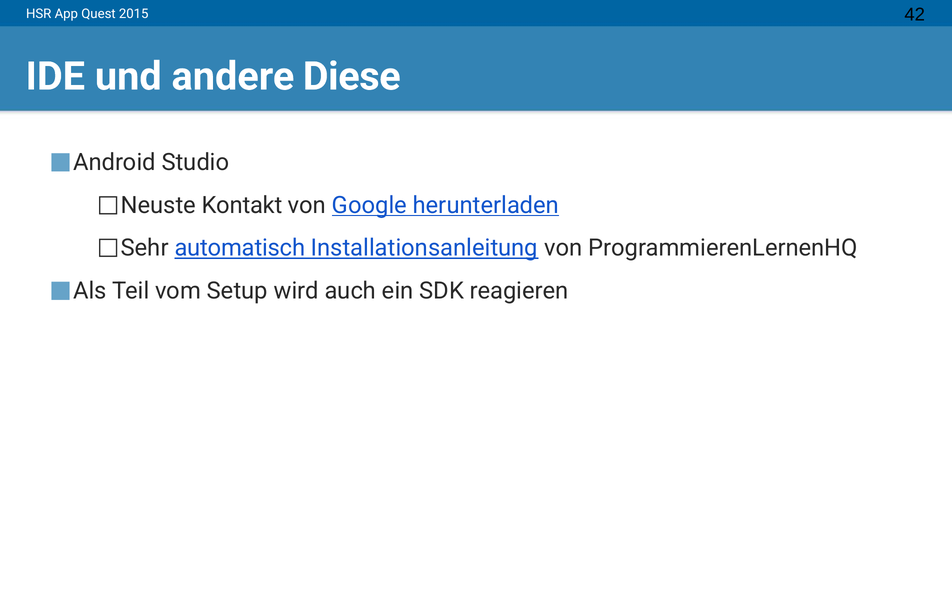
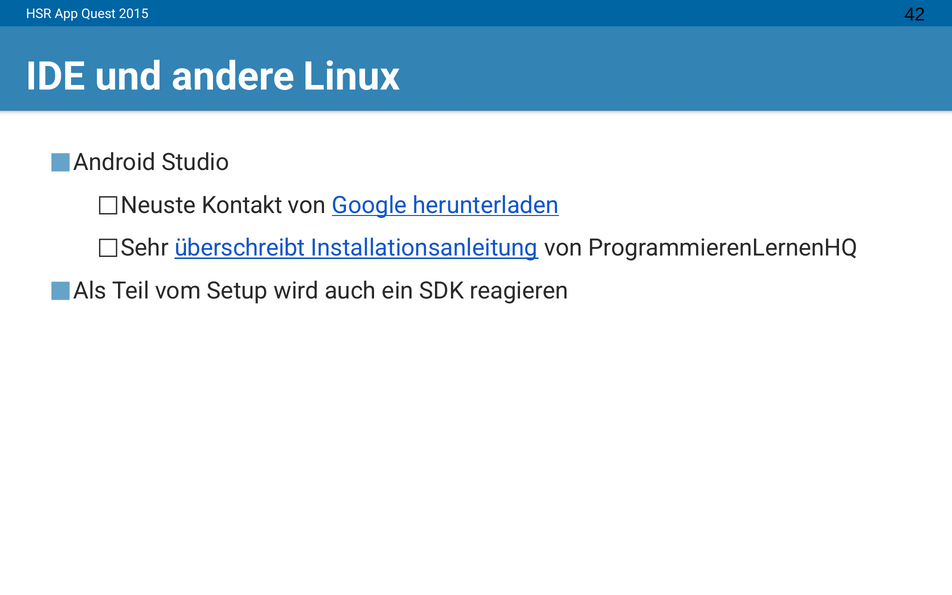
Diese: Diese -> Linux (351, 76)
automatisch: automatisch -> überschreibt (240, 248)
